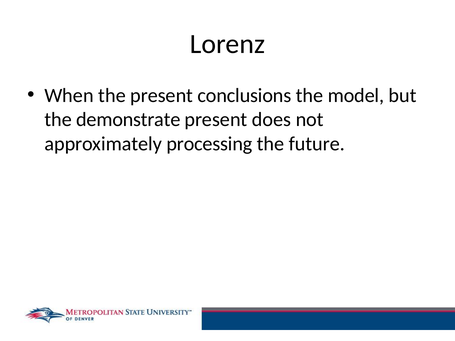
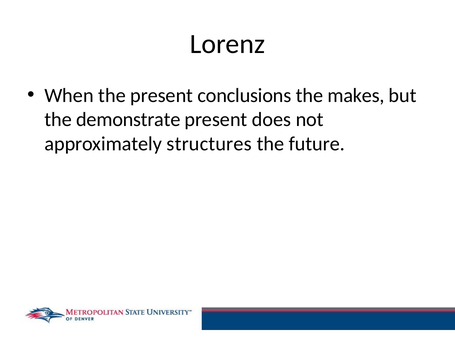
model: model -> makes (356, 95)
processing: processing -> structures (209, 144)
